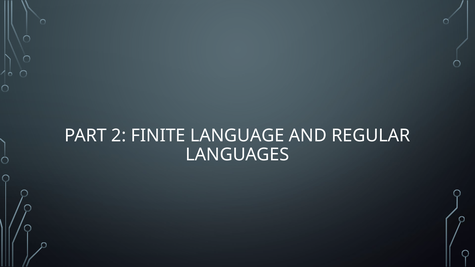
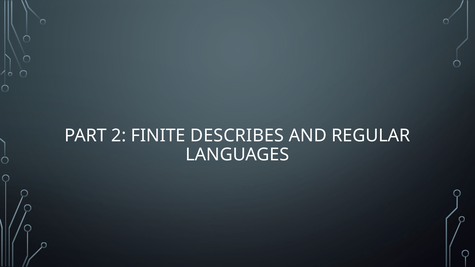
LANGUAGE: LANGUAGE -> DESCRIBES (237, 136)
